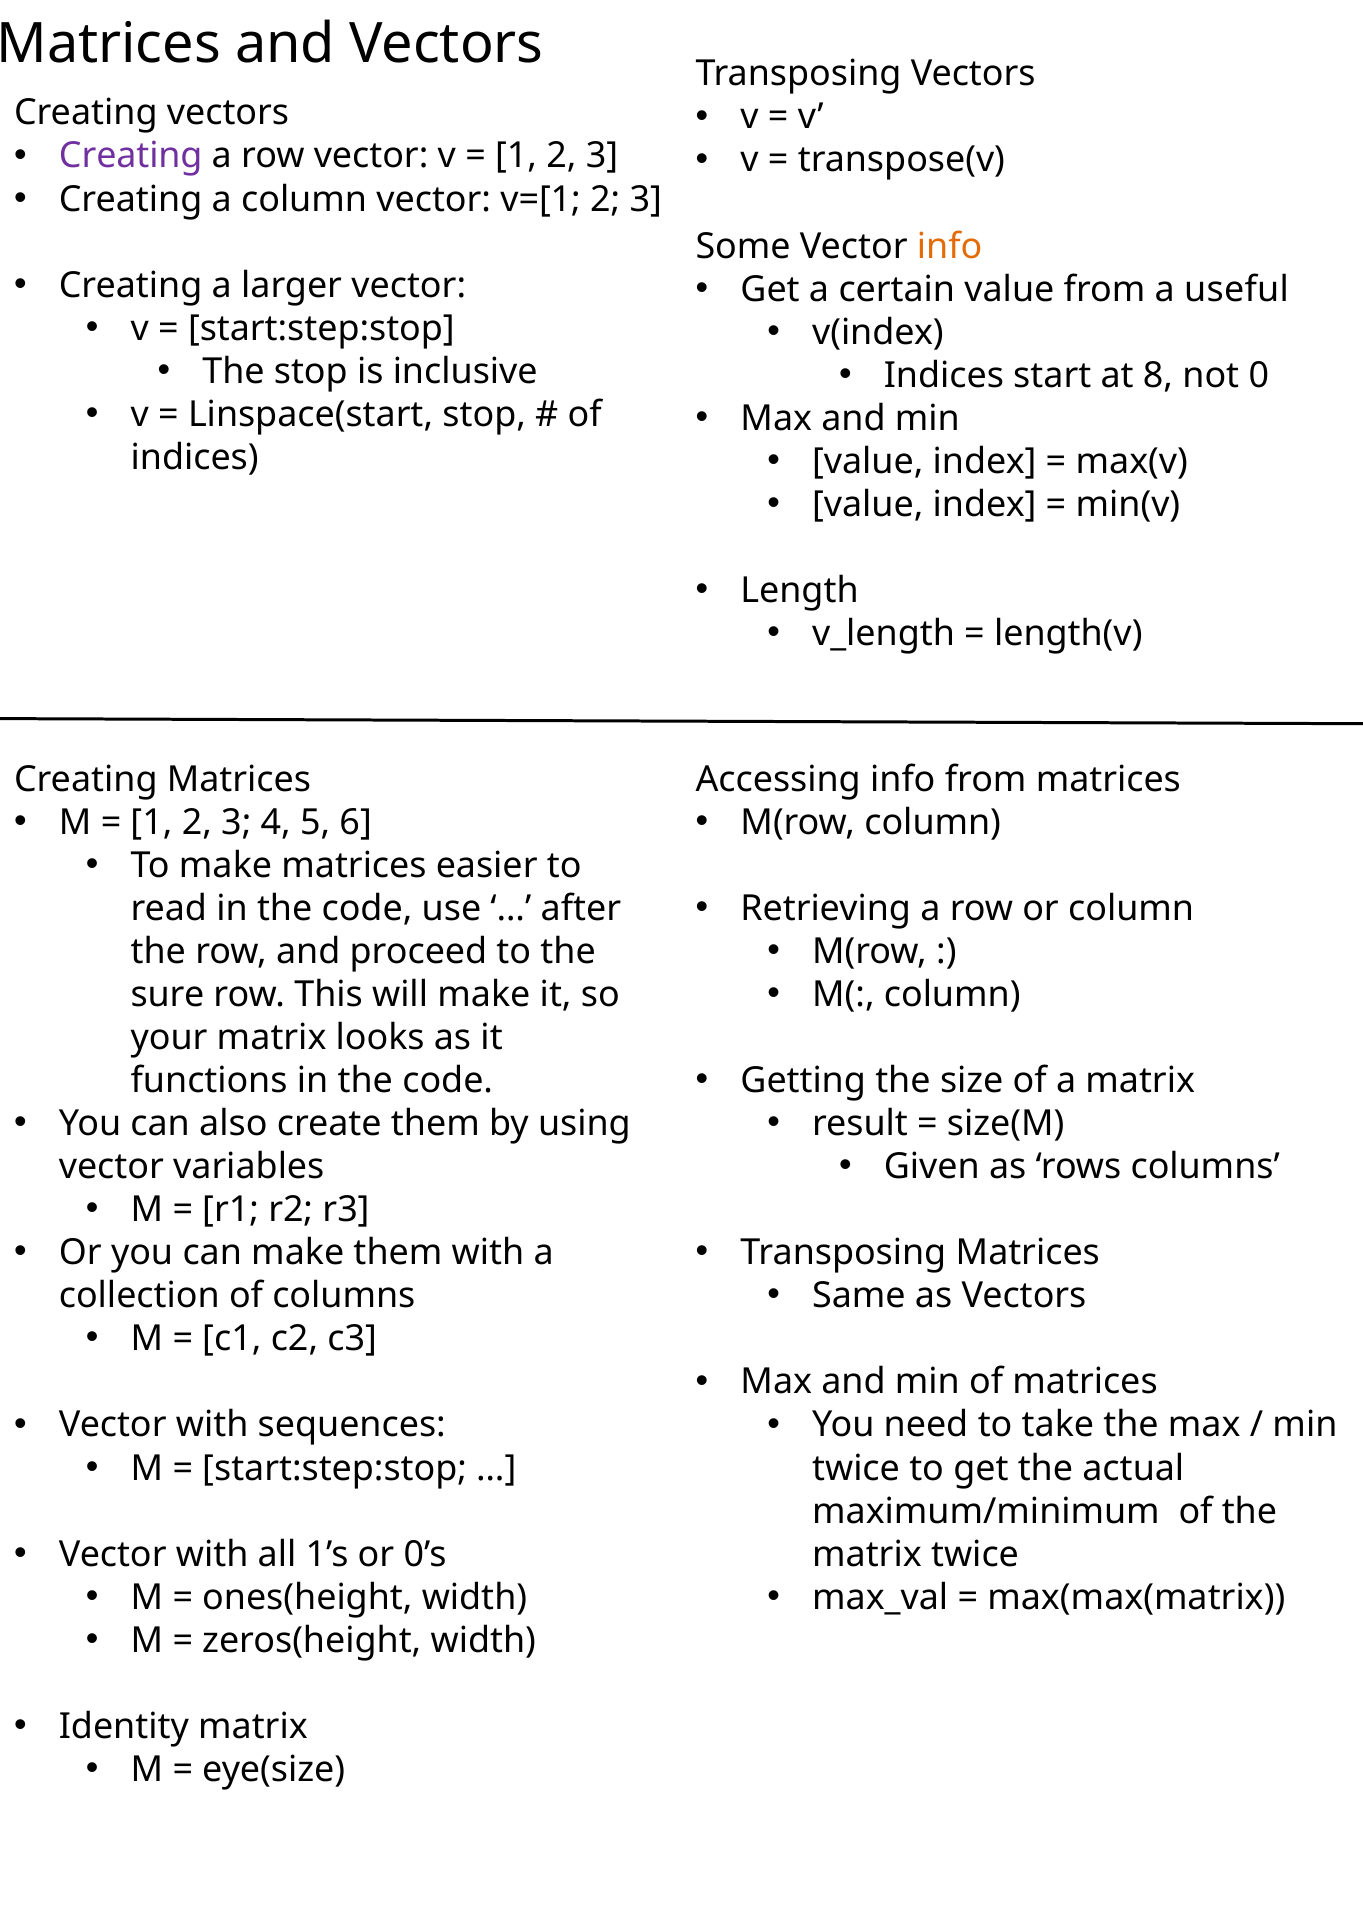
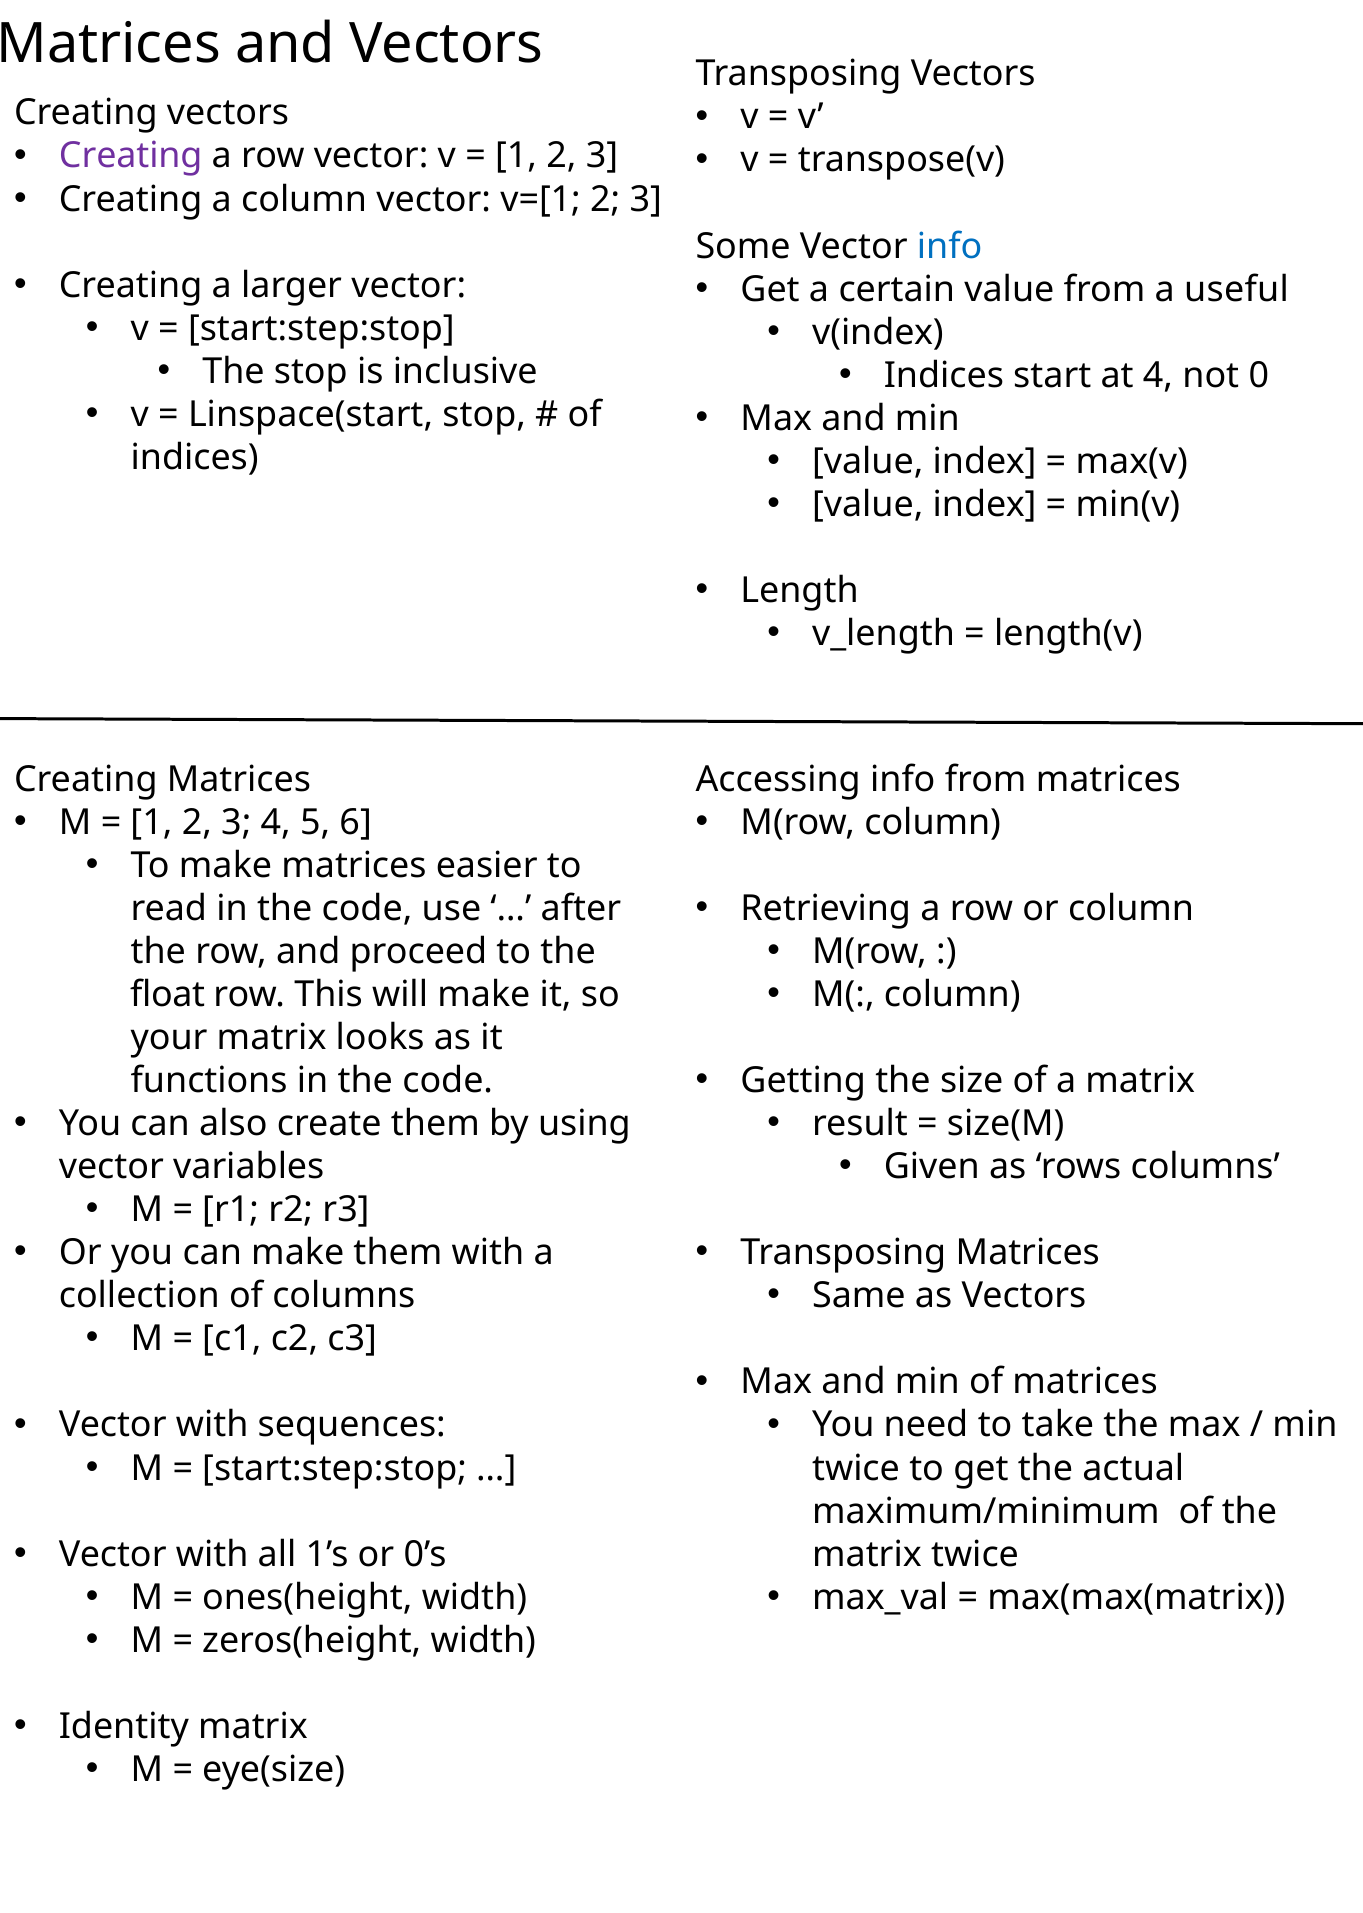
info colour: orange -> blue (950, 246)
at 8: 8 -> 4 (1158, 375)
sure: sure -> float (168, 995)
